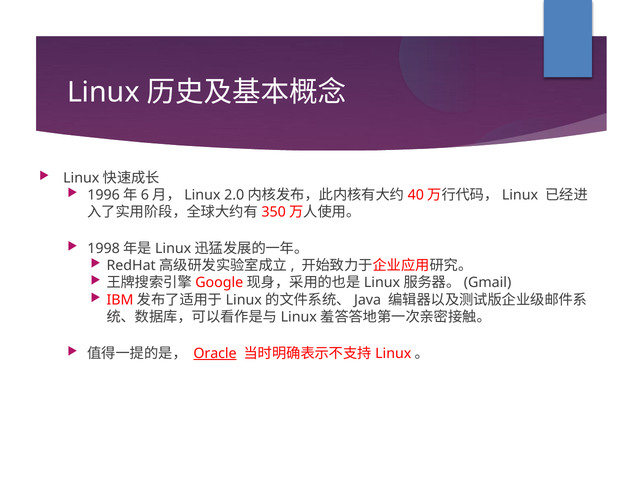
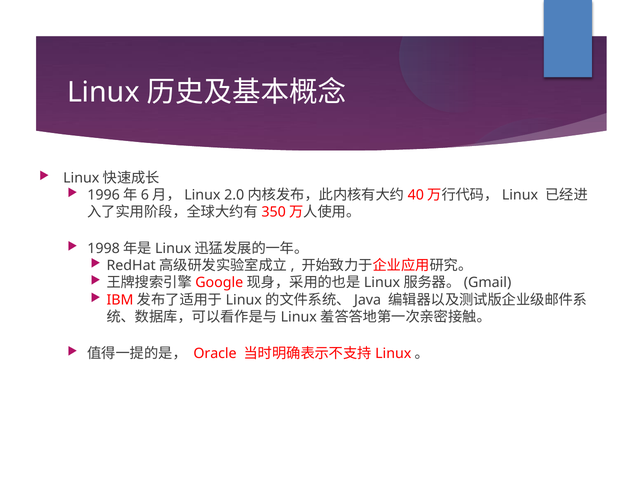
Oracle underline: present -> none (215, 353)
